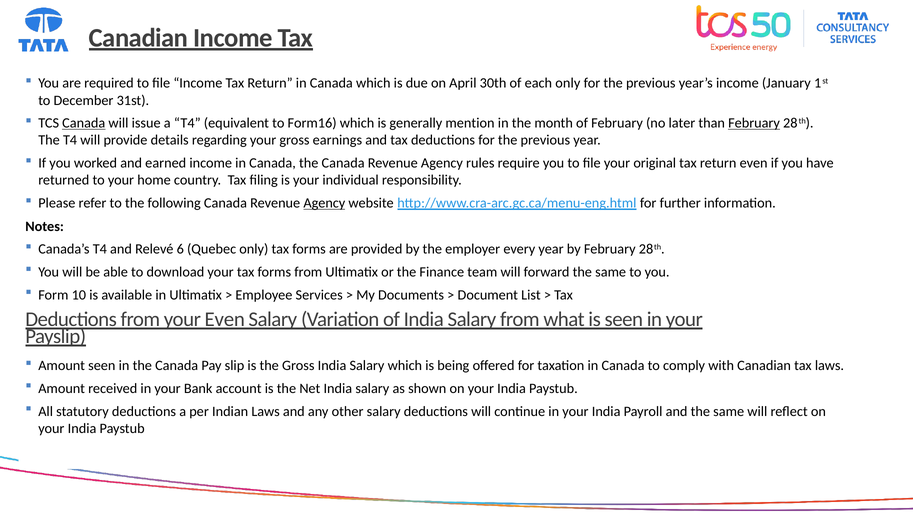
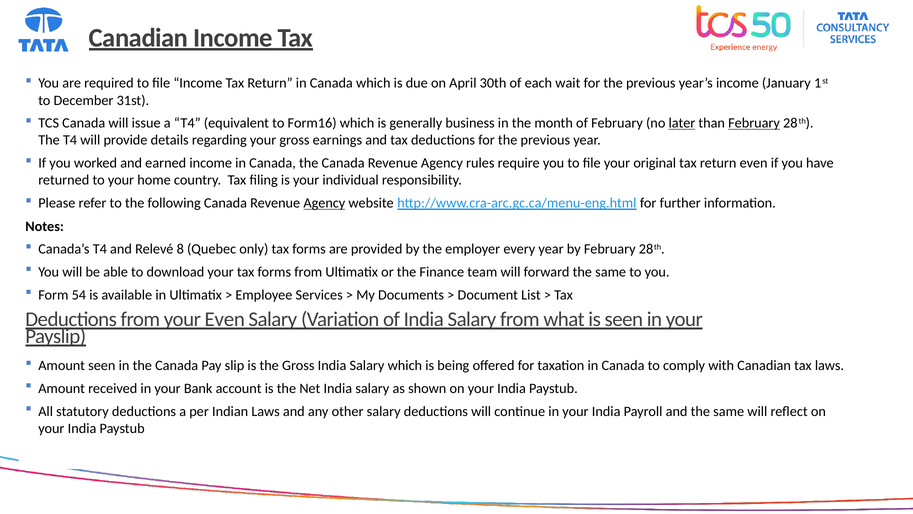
each only: only -> wait (568, 83)
Canada underline: present -> none (84, 123)
mention: mention -> business (470, 123)
later underline: none -> present (682, 123)
6: 6 -> 8 (180, 249)
10: 10 -> 54 (79, 295)
